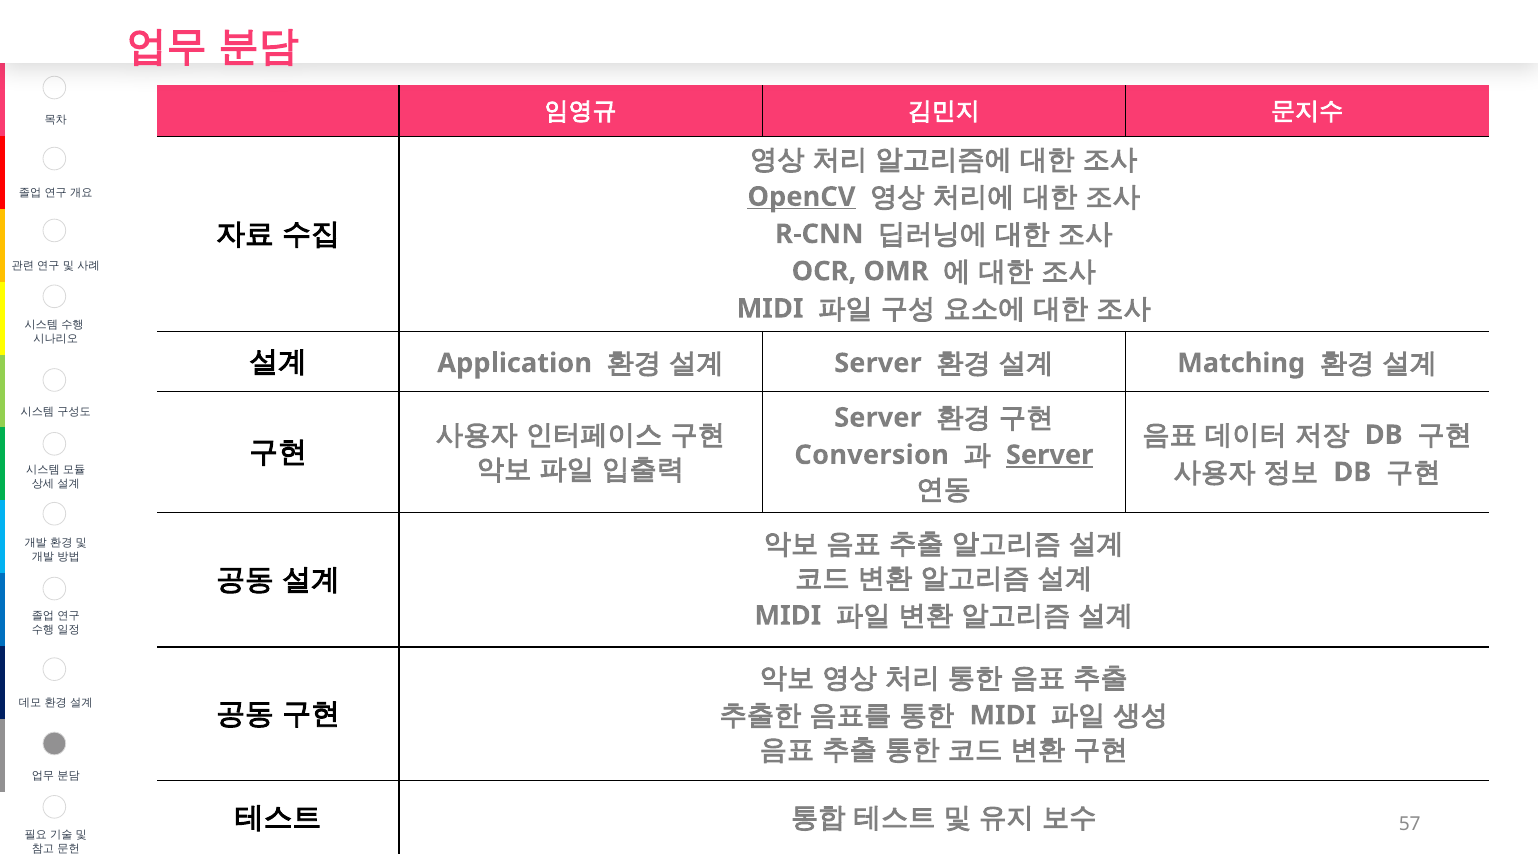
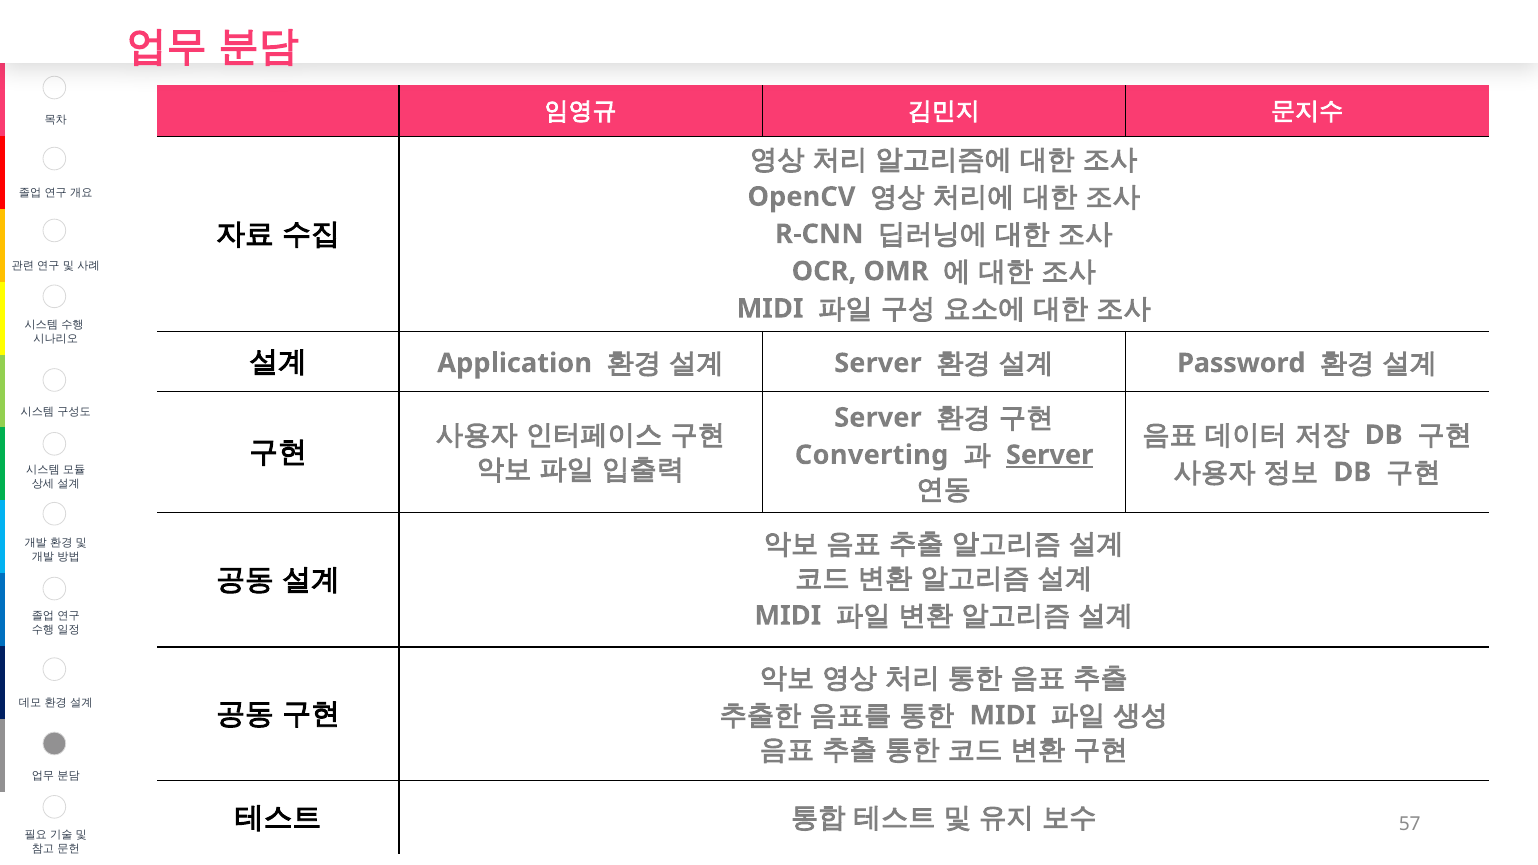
OpenCV underline: present -> none (802, 197)
Matching: Matching -> Password (1241, 363)
Conversion: Conversion -> Converting (872, 455)
